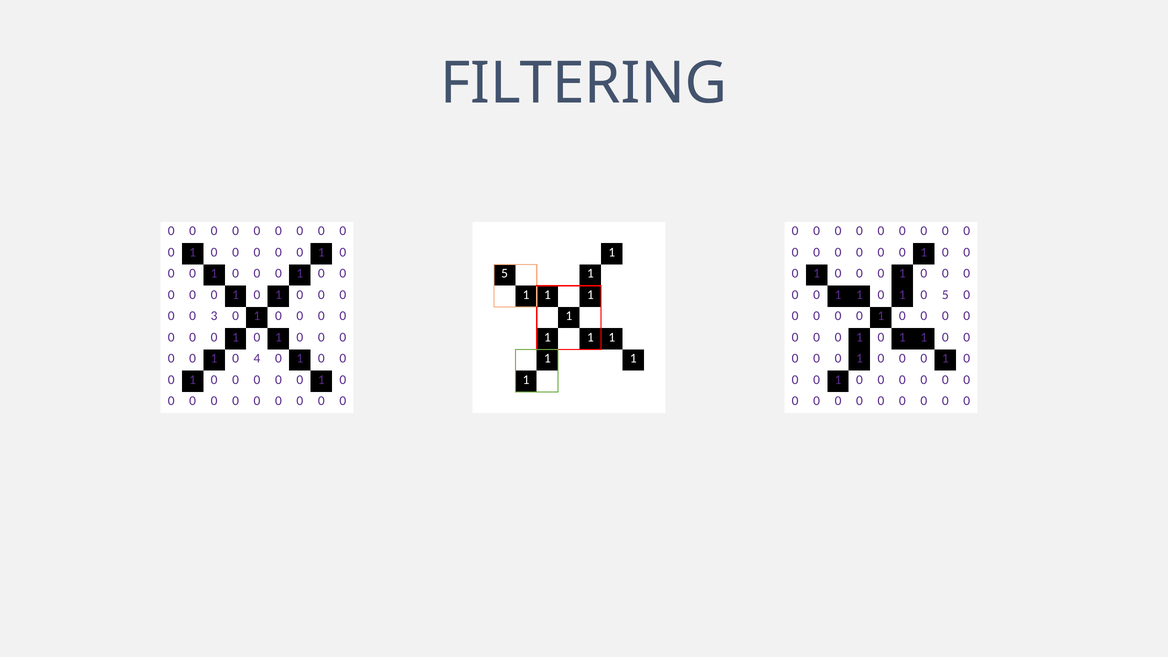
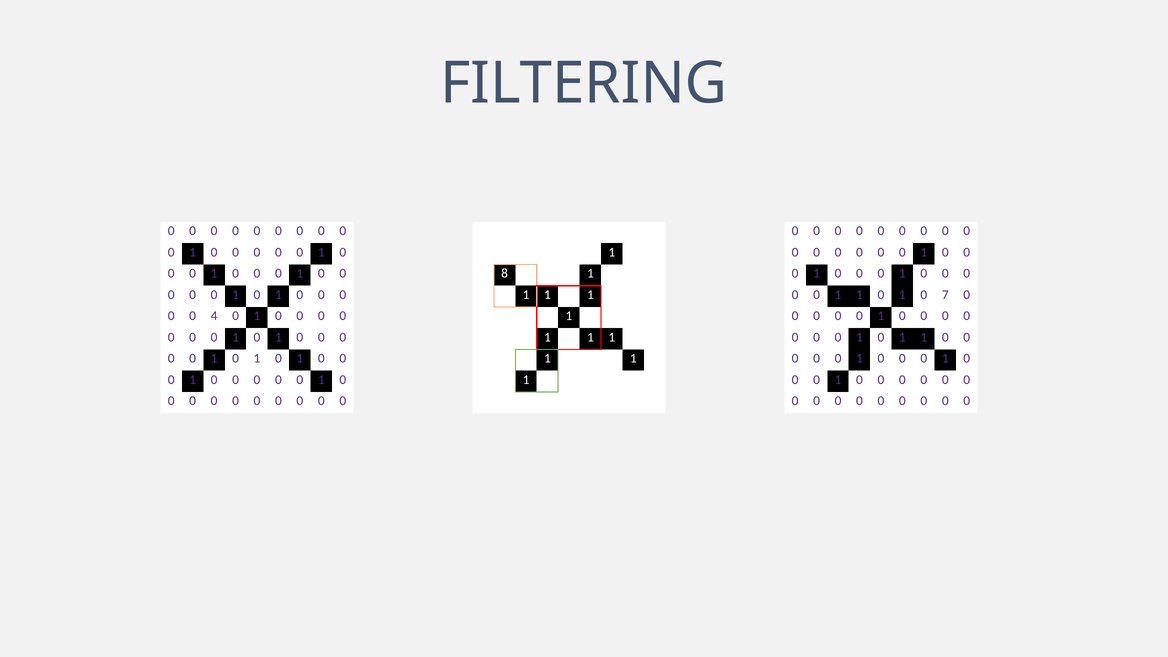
5: 5 -> 8 (505, 273)
1 0 5: 5 -> 7 (945, 295)
3: 3 -> 4 (214, 316)
4: 4 -> 1 (257, 358)
